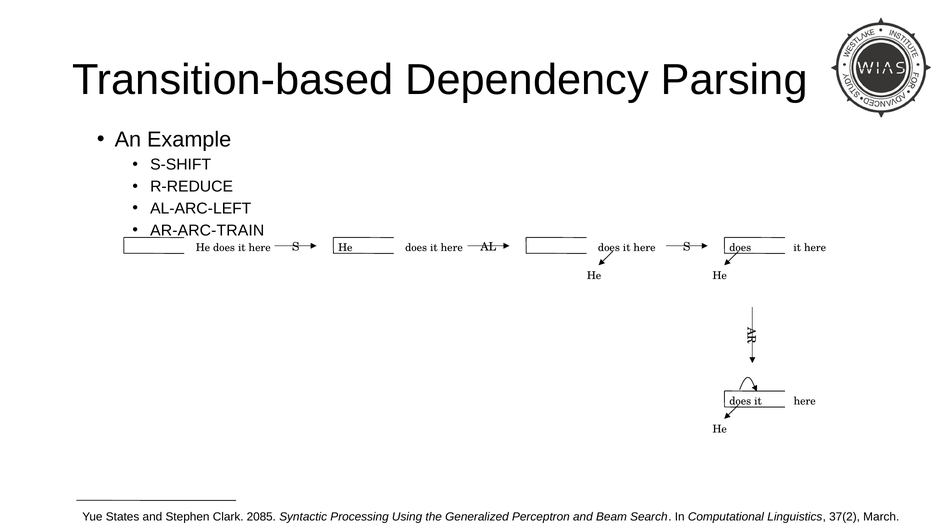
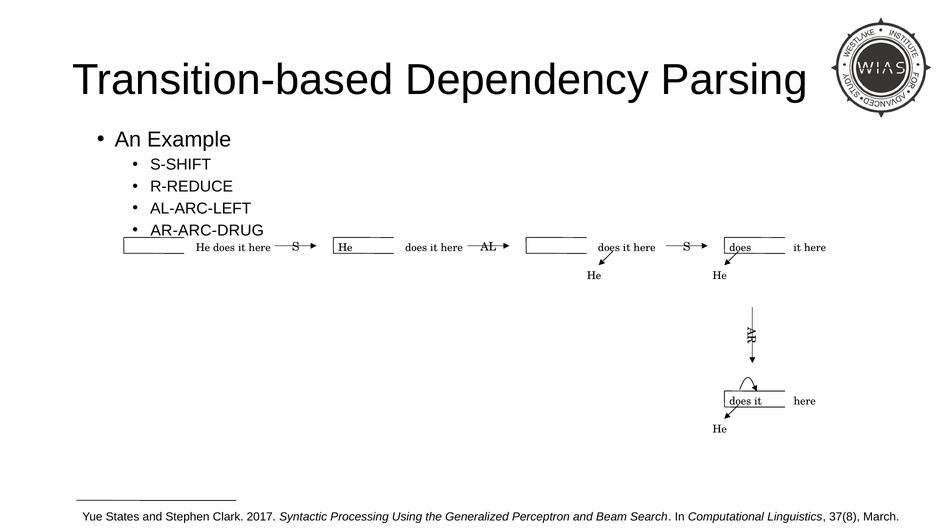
AR-ARC-TRAIN: AR-ARC-TRAIN -> AR-ARC-DRUG (207, 230)
2085: 2085 -> 2017 (261, 517)
37(2: 37(2 -> 37(8 (845, 517)
